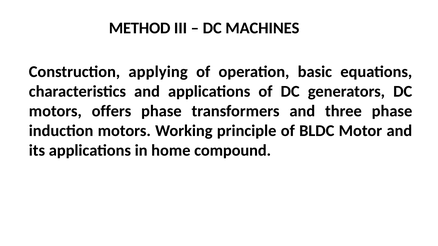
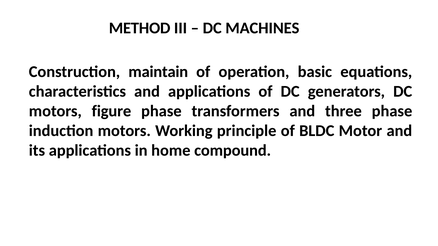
applying: applying -> maintain (158, 72)
offers: offers -> figure (111, 111)
